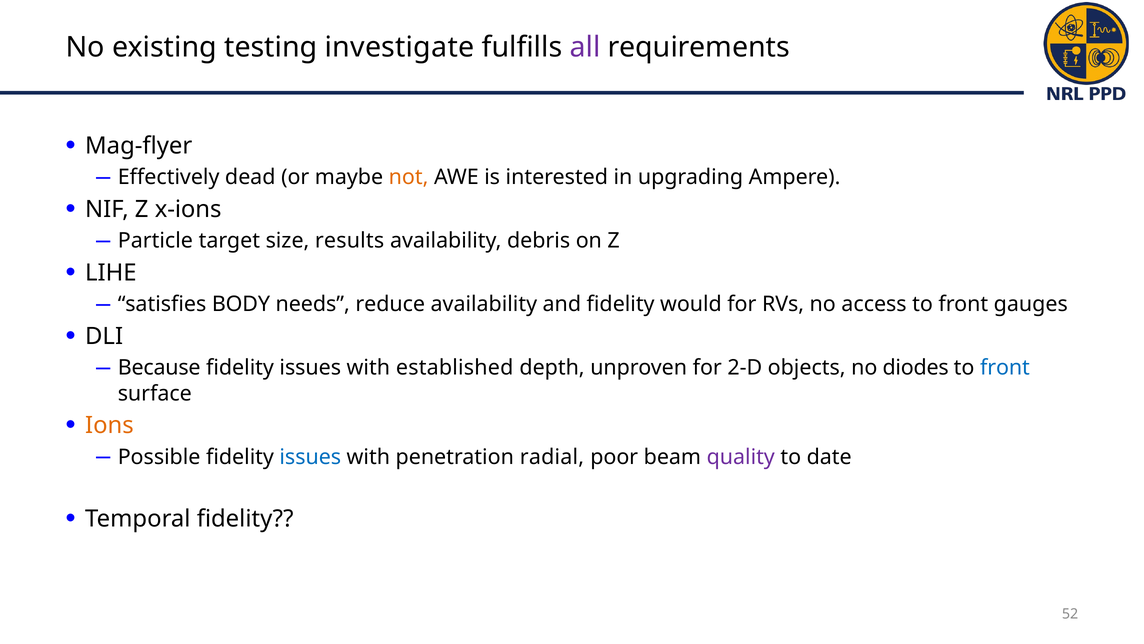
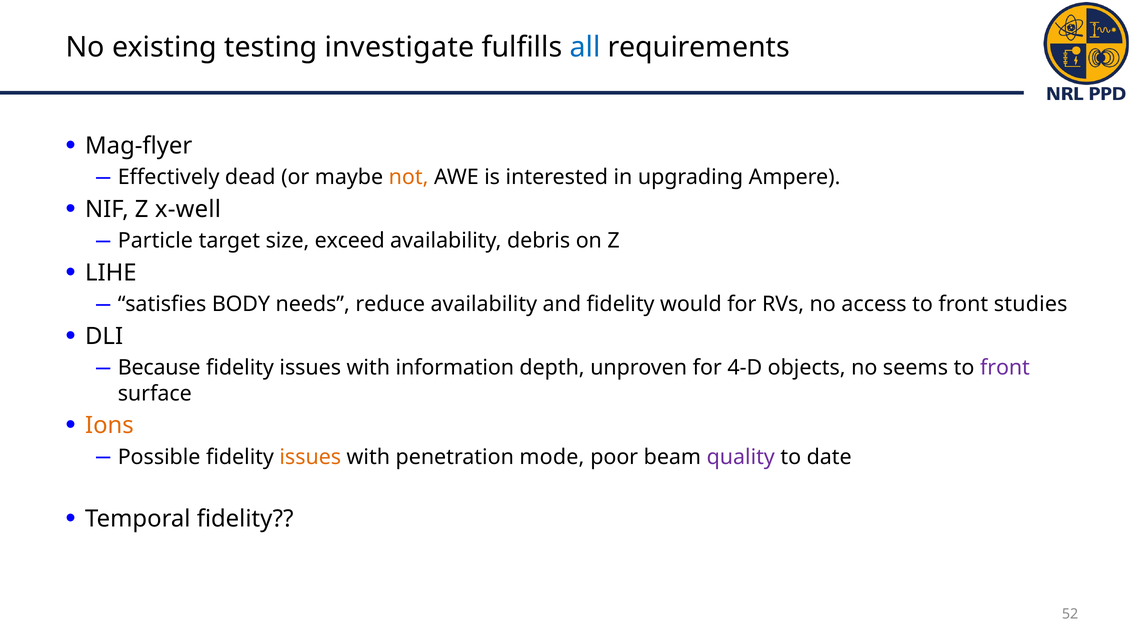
all colour: purple -> blue (585, 47)
x-ions: x-ions -> x-well (188, 209)
results: results -> exceed (350, 241)
gauges: gauges -> studies (1031, 304)
established: established -> information (455, 367)
2-D: 2-D -> 4-D (745, 367)
diodes: diodes -> seems (915, 367)
front colour: blue -> purple (1005, 367)
issues colour: blue -> orange (310, 457)
radial: radial -> mode (552, 457)
